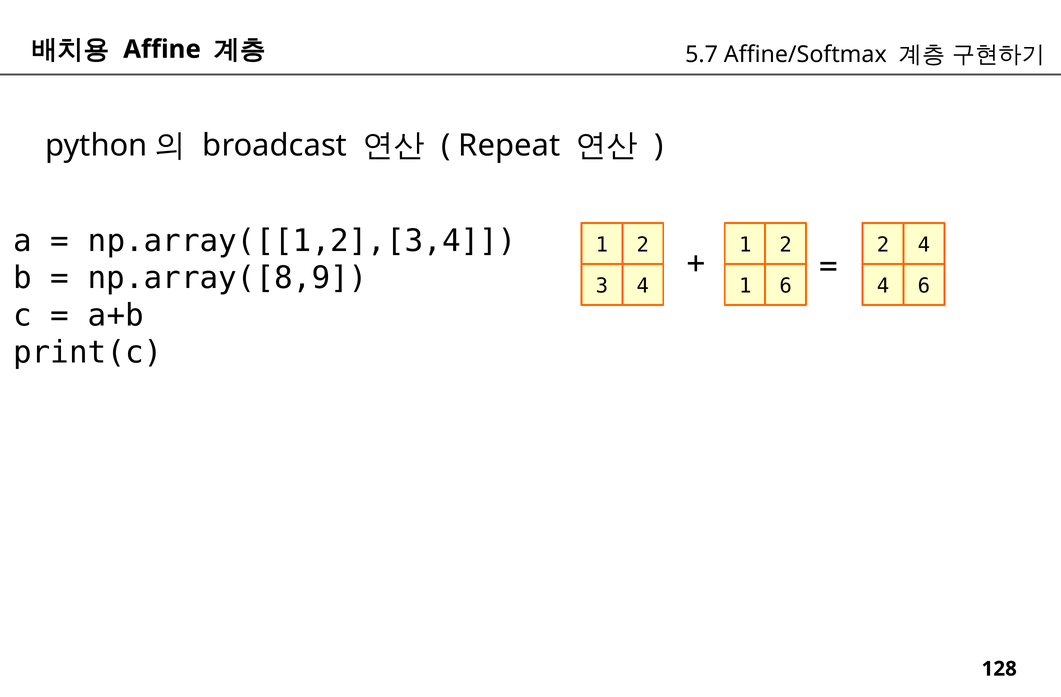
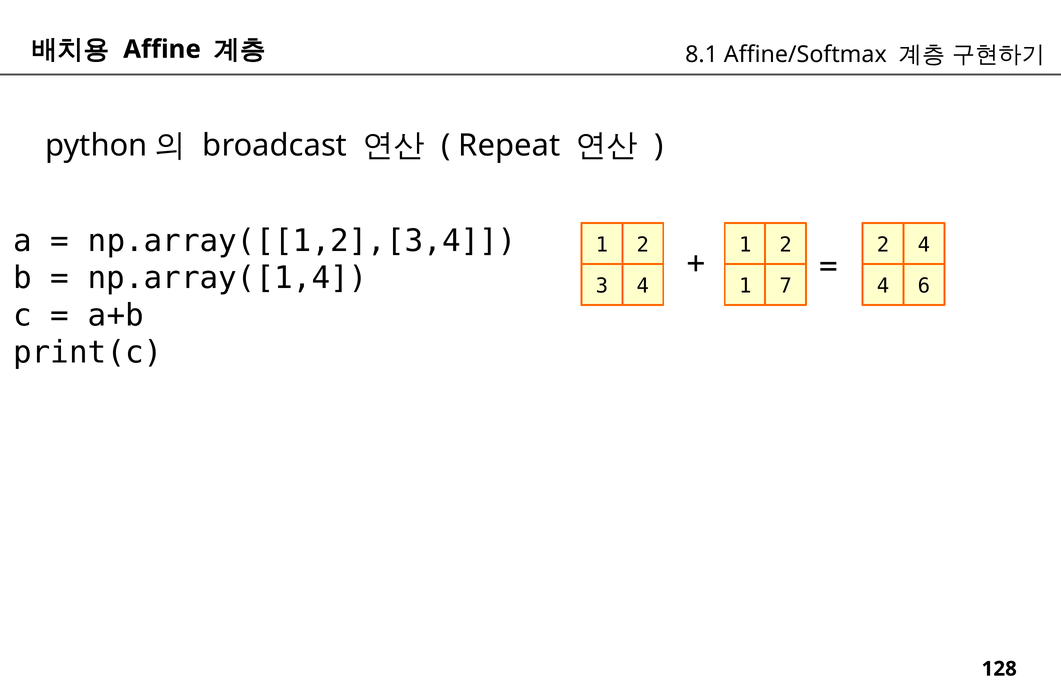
5.7: 5.7 -> 8.1 (702, 54)
np.array([8,9: np.array([8,9 -> np.array([1,4 (228, 278)
1 6: 6 -> 7 (786, 286)
